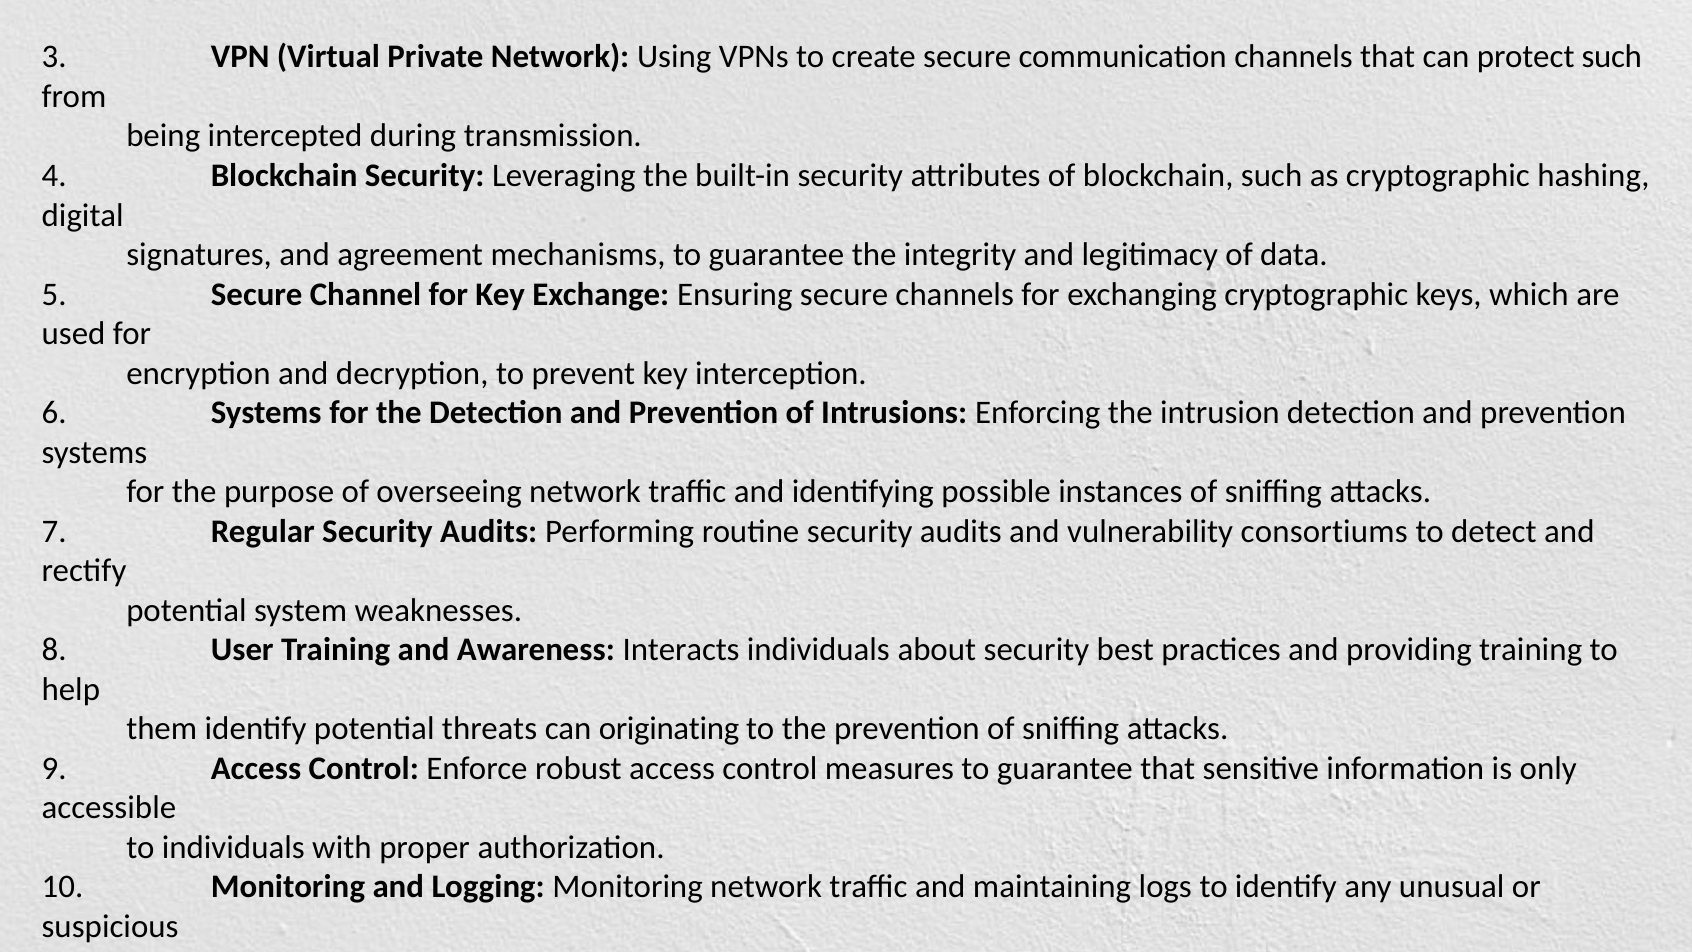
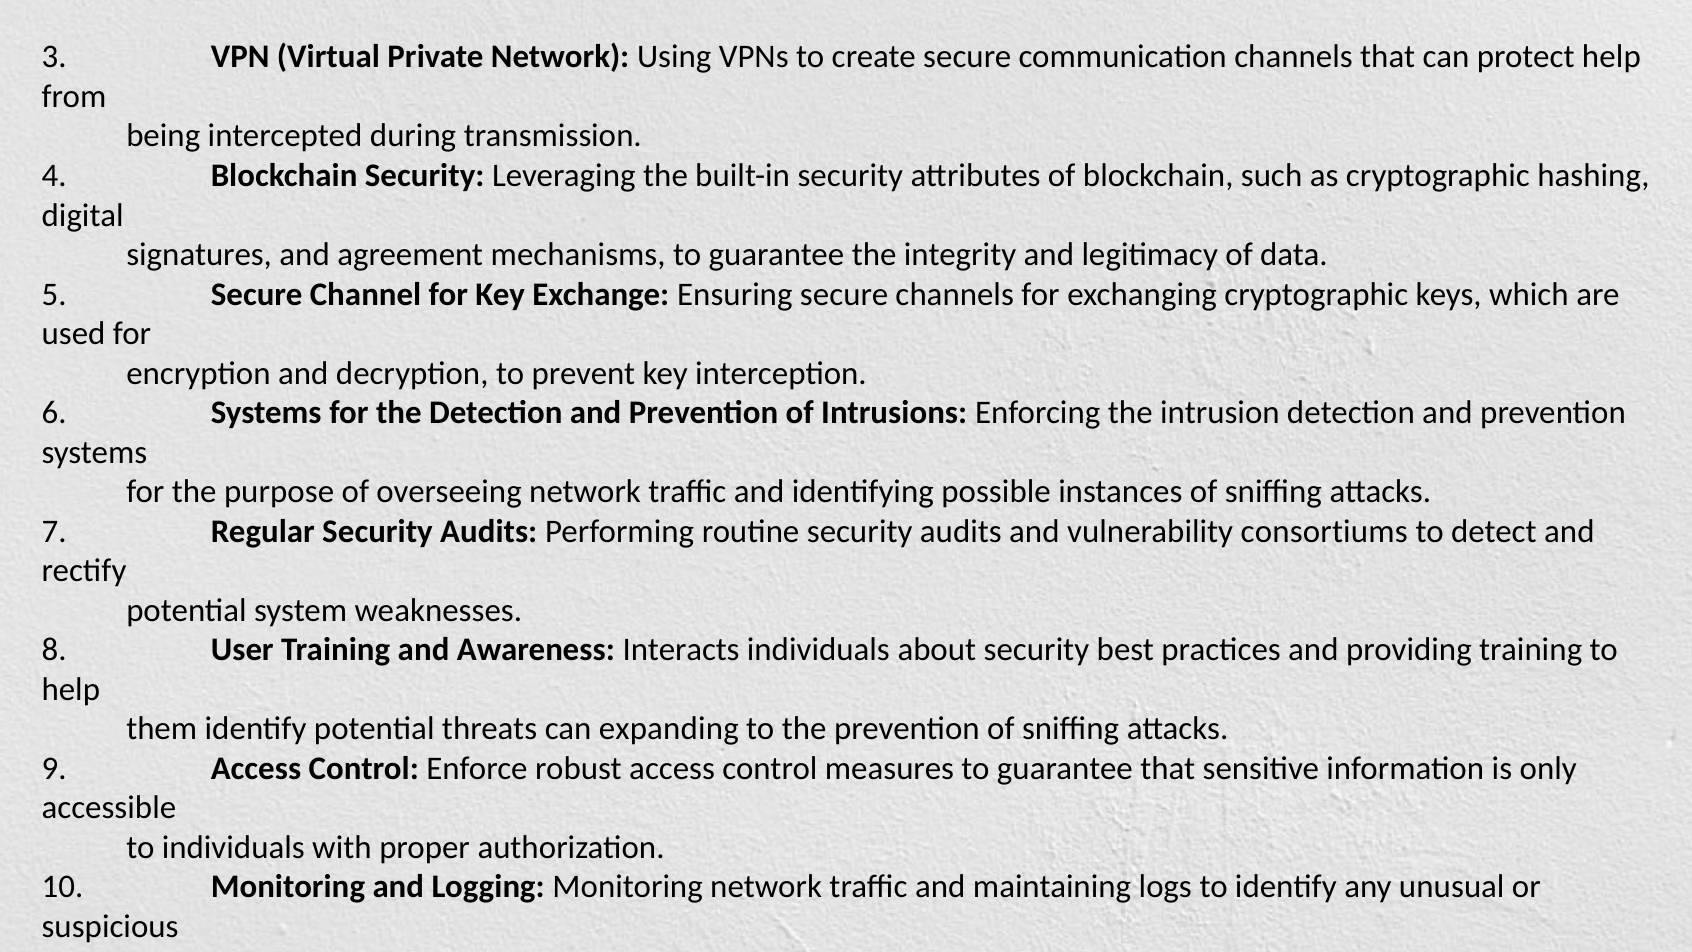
protect such: such -> help (1611, 57)
originating: originating -> expanding (669, 729)
